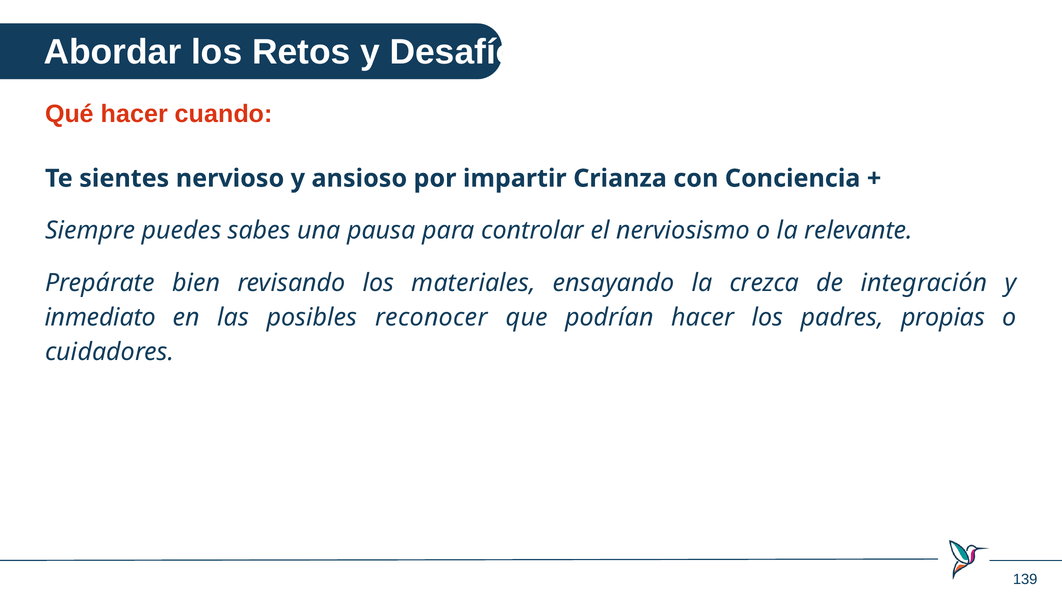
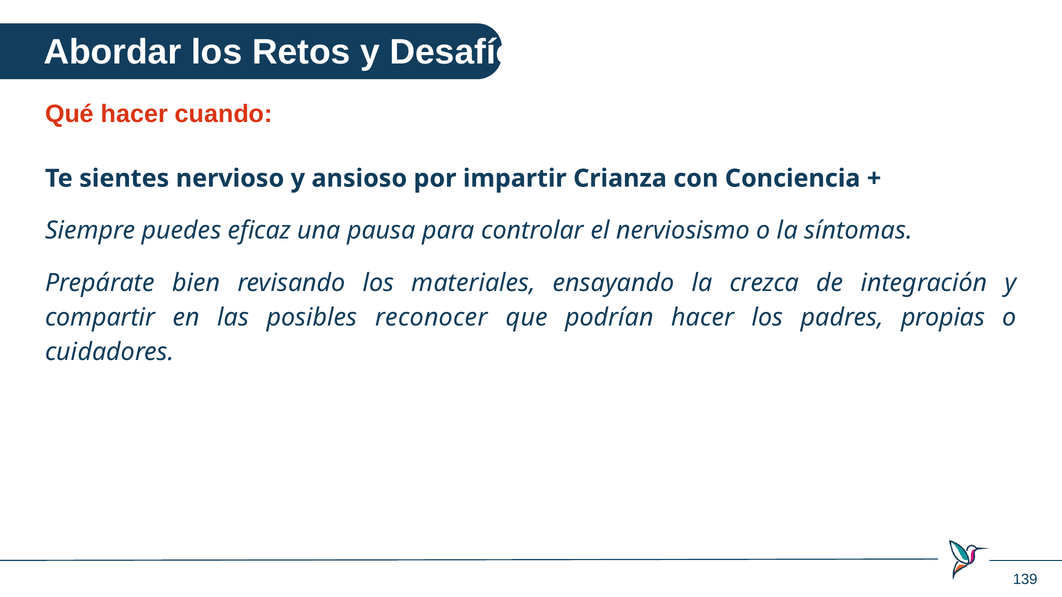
sabes: sabes -> eficaz (259, 231)
relevante: relevante -> síntomas (858, 231)
inmediato: inmediato -> compartir (100, 318)
